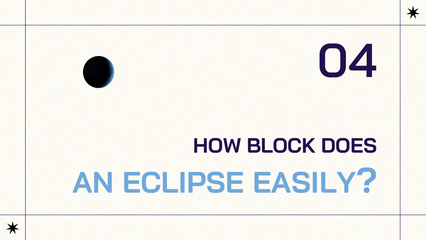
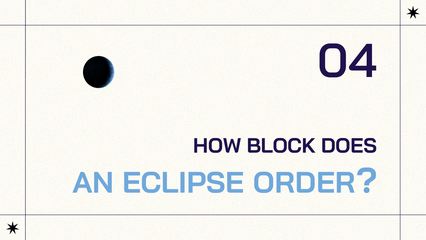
EASILY: EASILY -> ORDER (304, 183)
